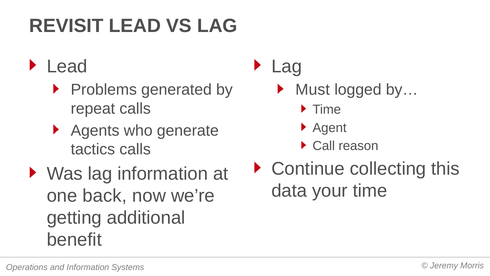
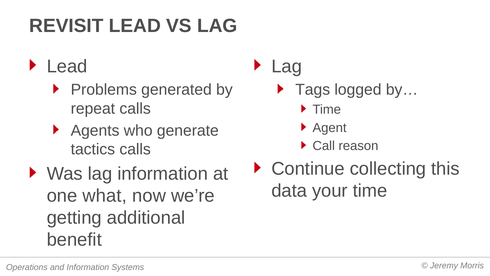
Must: Must -> Tags (313, 90)
back: back -> what (105, 195)
